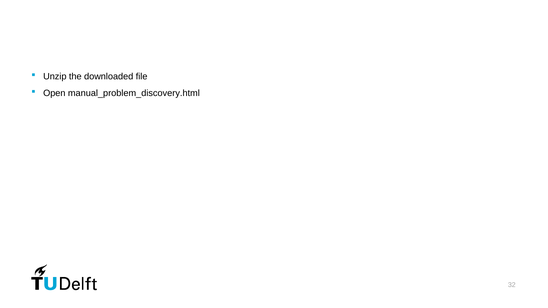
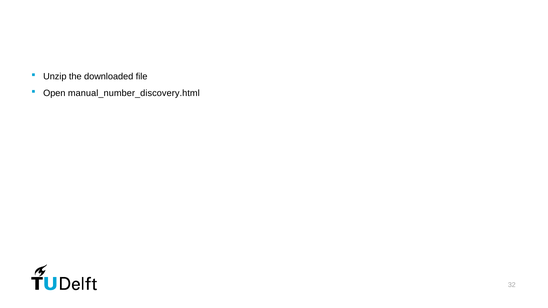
manual_problem_discovery.html: manual_problem_discovery.html -> manual_number_discovery.html (134, 93)
